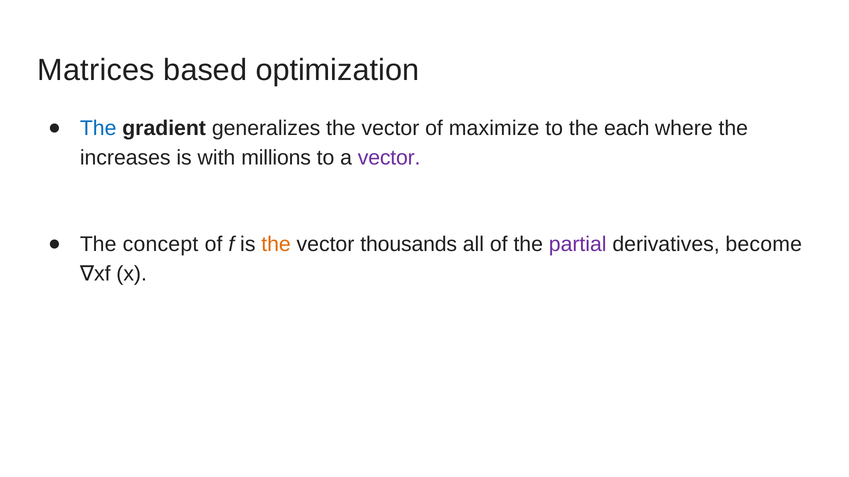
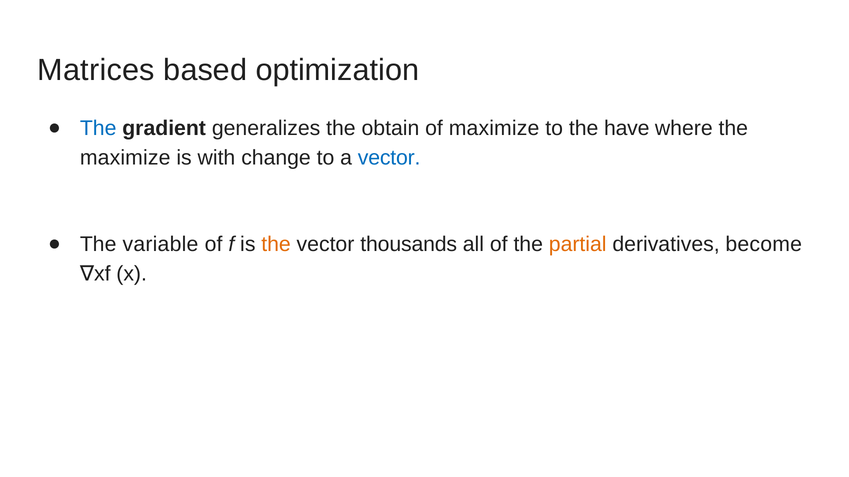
generalizes the vector: vector -> obtain (390, 128)
each: each -> have (627, 128)
increases: increases -> maximize (125, 158)
millions: millions -> change (276, 158)
vector colour: purple -> blue (389, 158)
concept: concept -> variable (160, 245)
partial colour: purple -> orange (578, 245)
